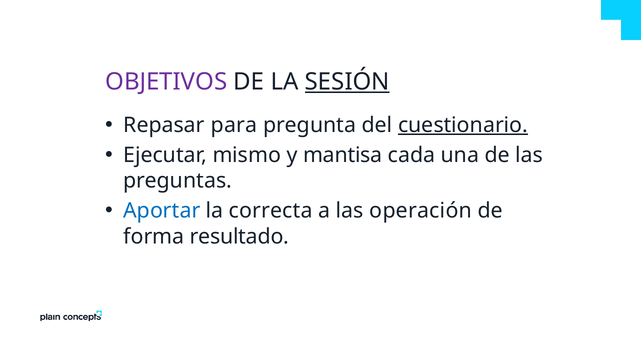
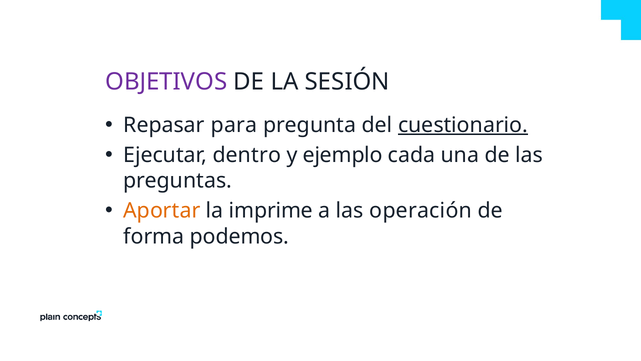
SESIÓN underline: present -> none (347, 82)
mismo: mismo -> dentro (247, 155)
mantisa: mantisa -> ejemplo (343, 155)
Aportar colour: blue -> orange (162, 211)
correcta: correcta -> imprime (271, 211)
resultado: resultado -> podemos (239, 236)
